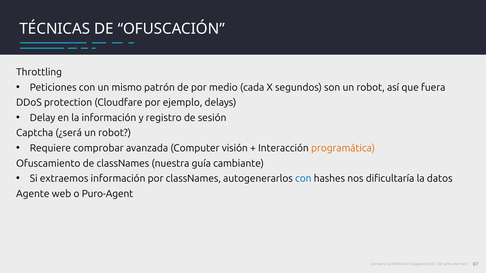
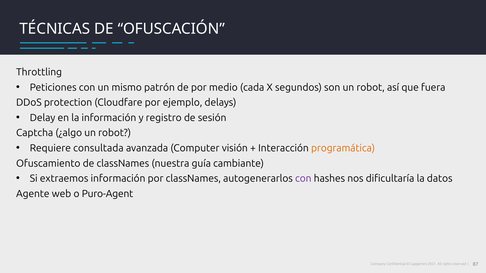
¿será: ¿será -> ¿algo (69, 133)
comprobar: comprobar -> consultada (98, 148)
con colour: blue -> purple (303, 179)
